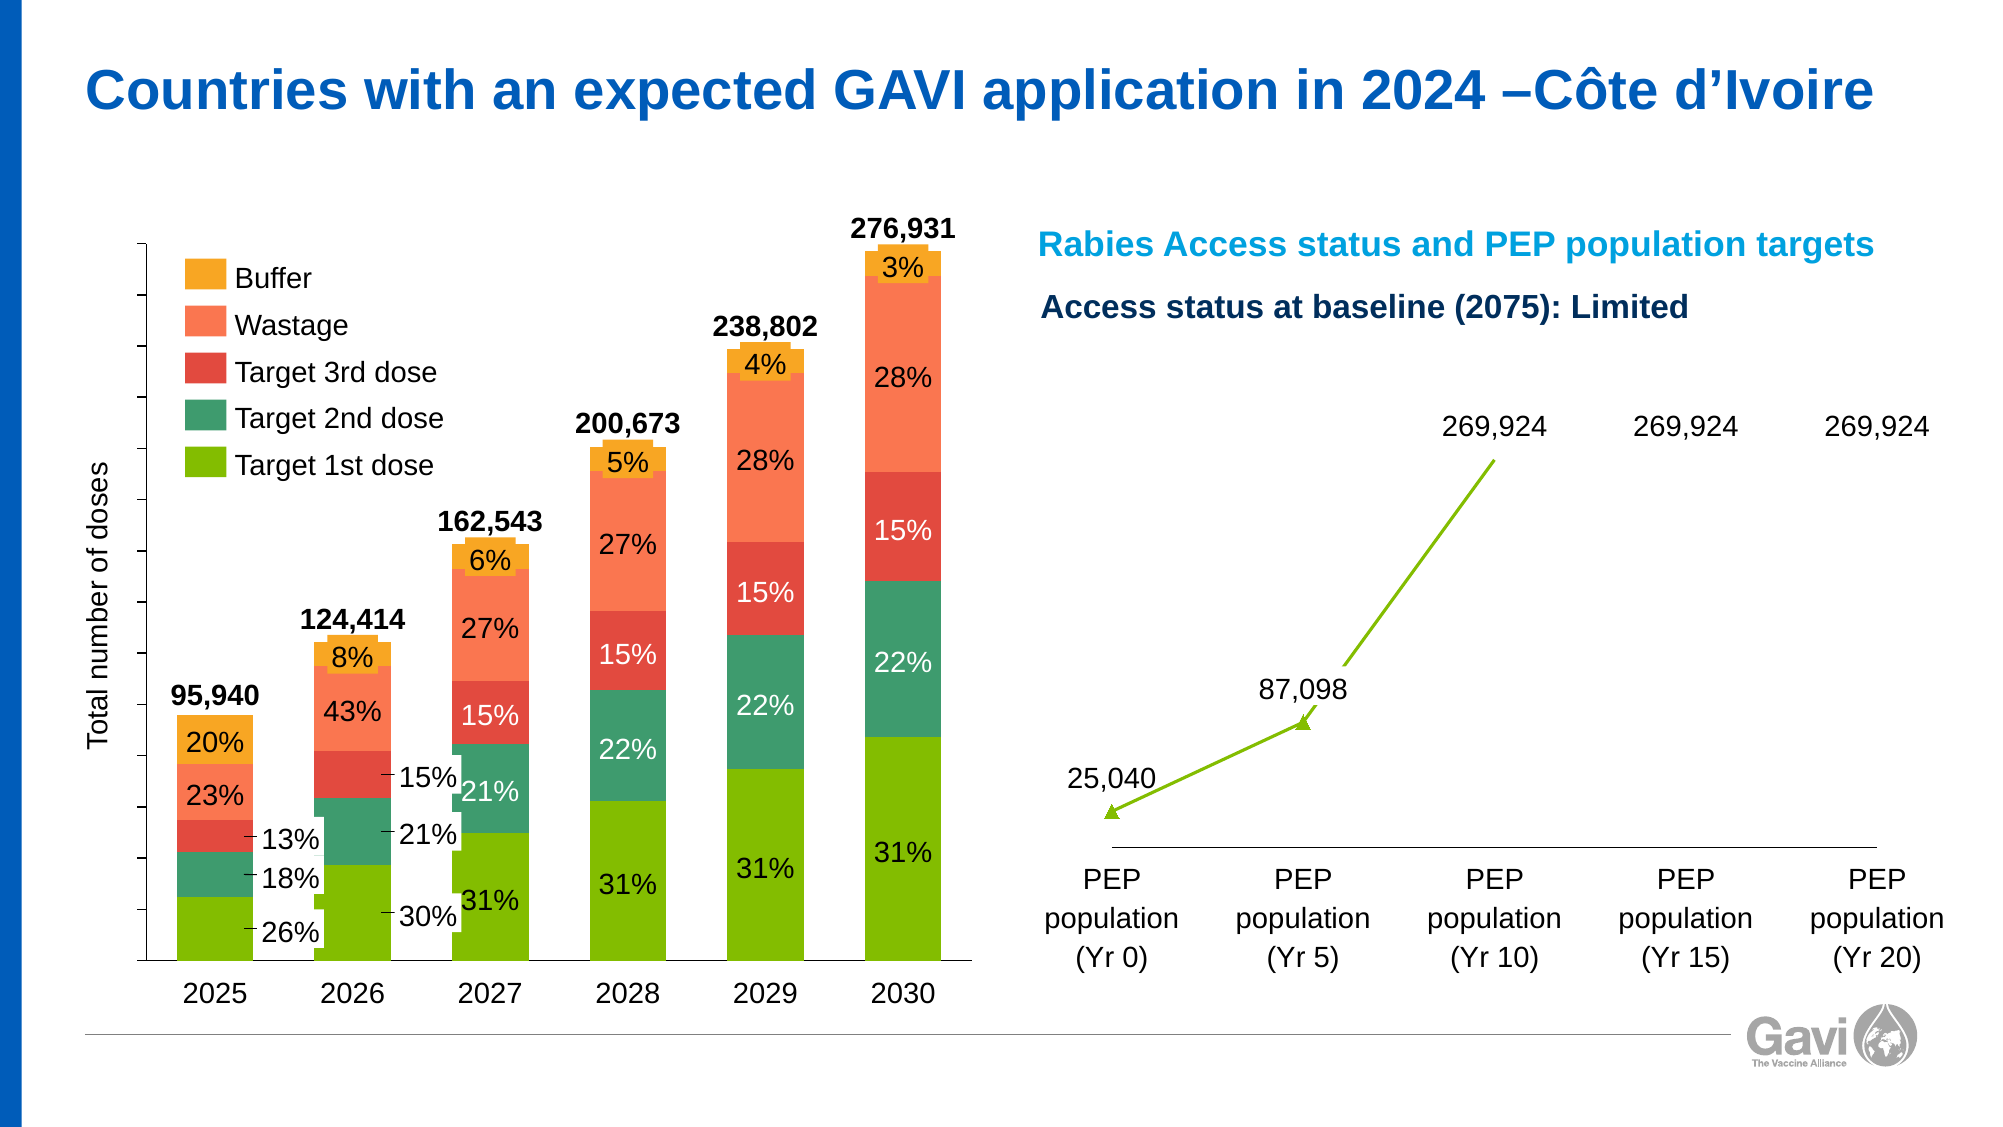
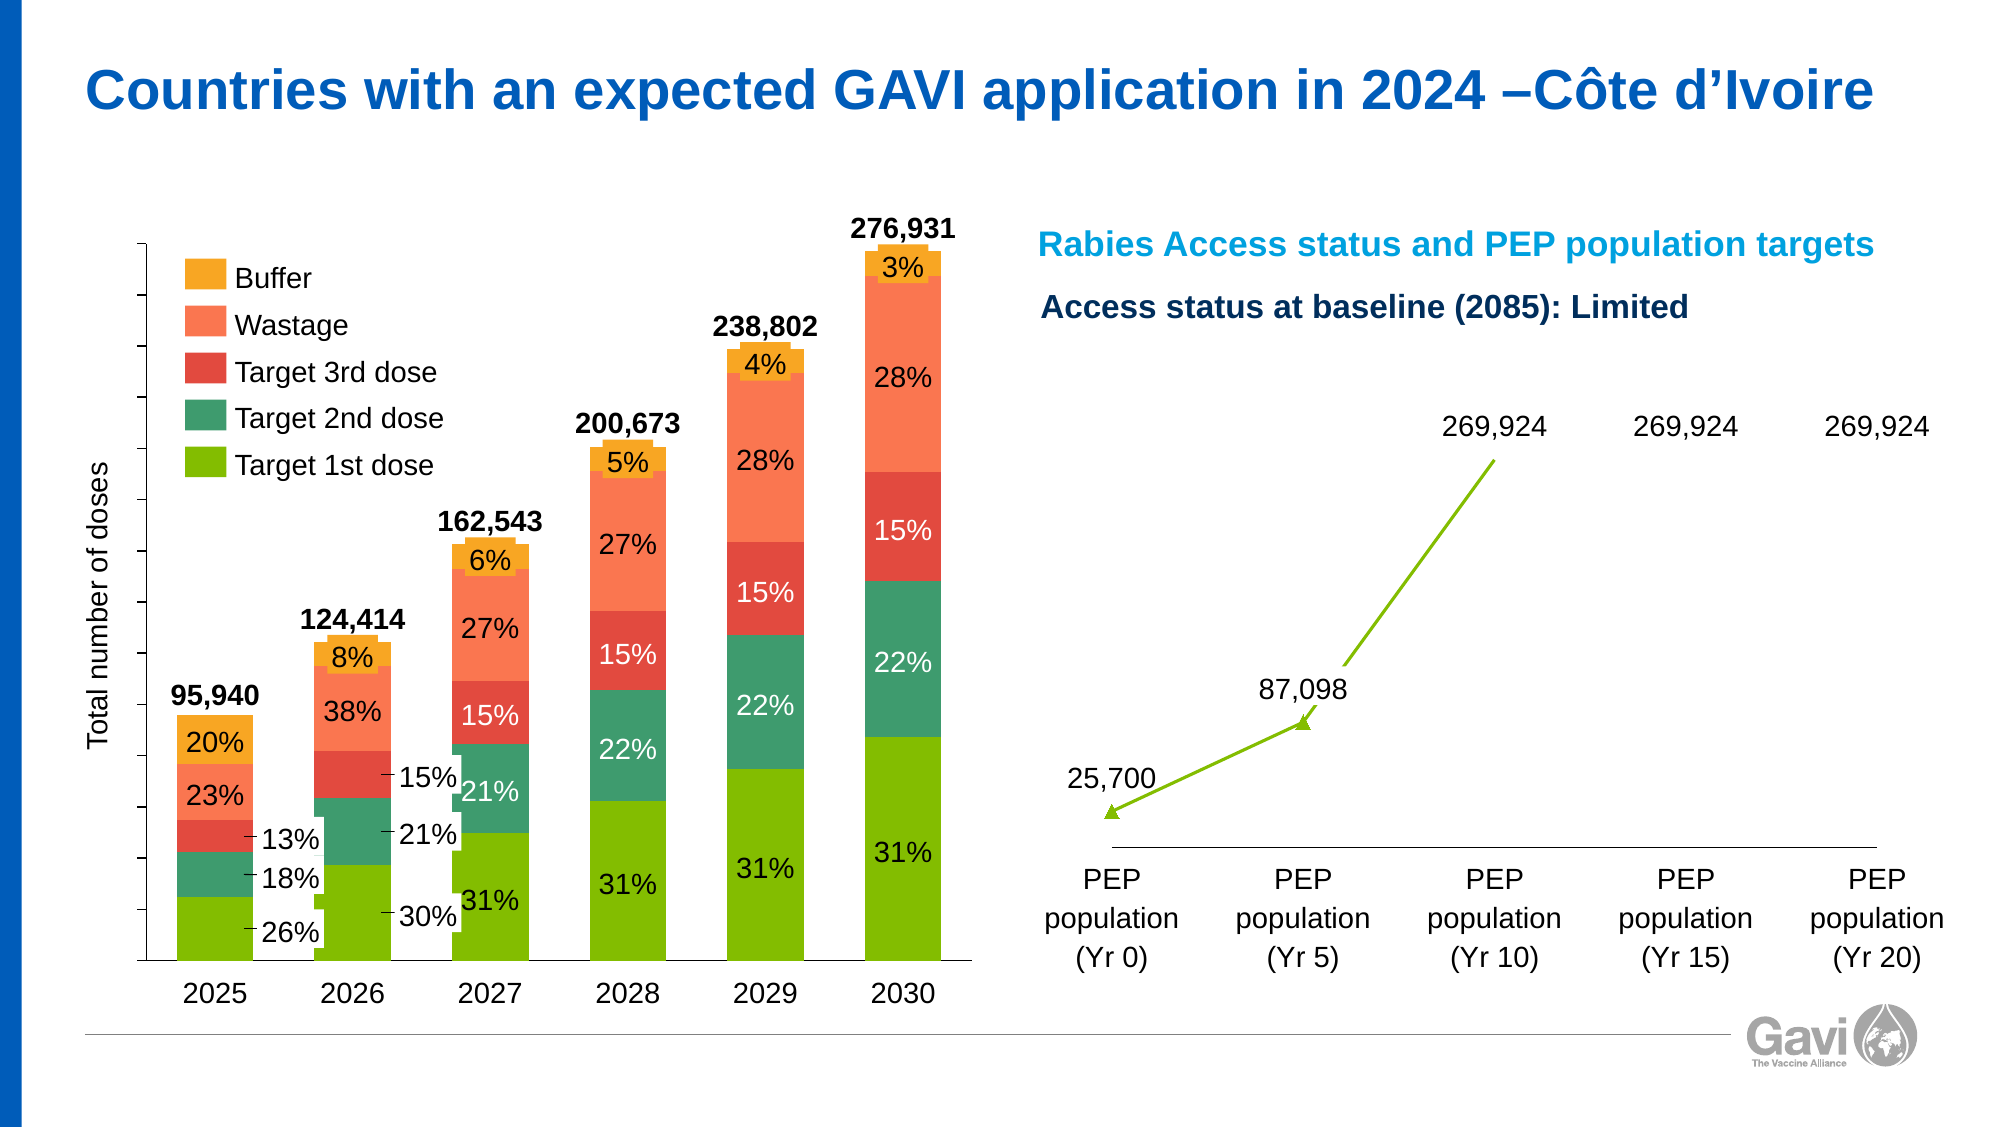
2075: 2075 -> 2085 (1508, 307)
43%: 43% -> 38% (353, 712)
25,040: 25,040 -> 25,700 (1112, 778)
